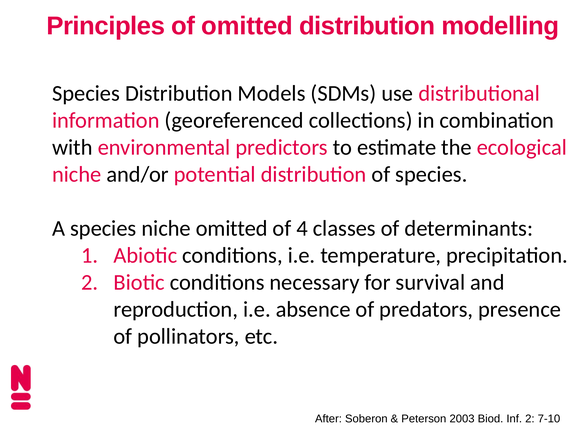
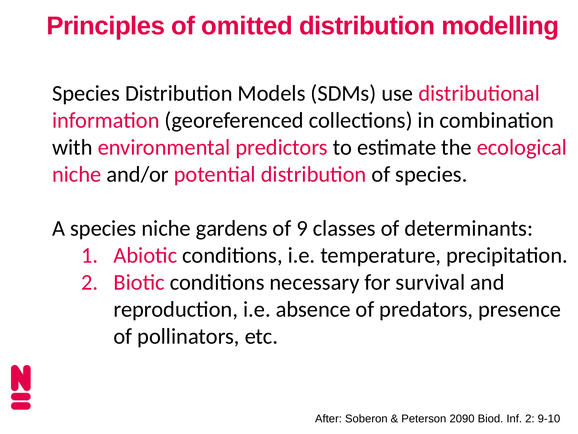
niche omitted: omitted -> gardens (232, 228)
4: 4 -> 9 (302, 228)
2003: 2003 -> 2090 (462, 418)
7-10: 7-10 -> 9-10 (549, 418)
